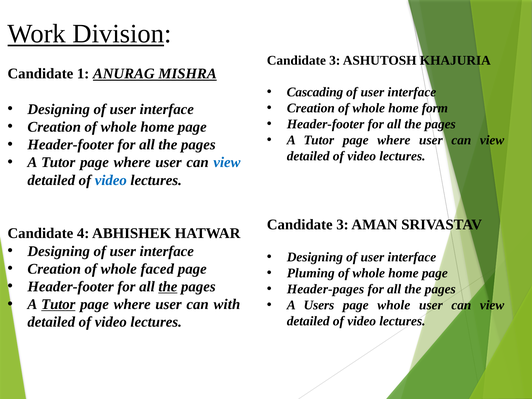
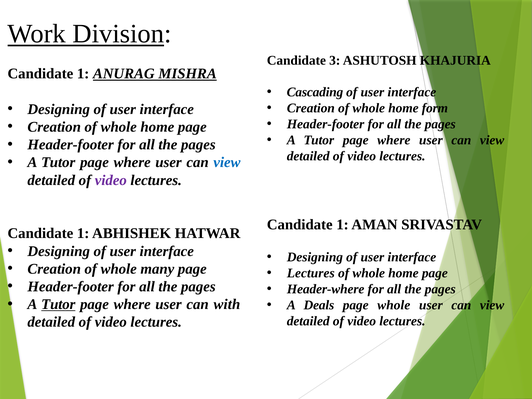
video colour: blue -> purple (111, 180)
3: 3 -> 1 (342, 224)
4: 4 -> 1 (83, 233)
faced: faced -> many (157, 269)
Pluming: Pluming -> Lectures (311, 273)
the underline: present -> none (168, 287)
Header-pages: Header-pages -> Header-where (326, 289)
Users: Users -> Deals (319, 305)
